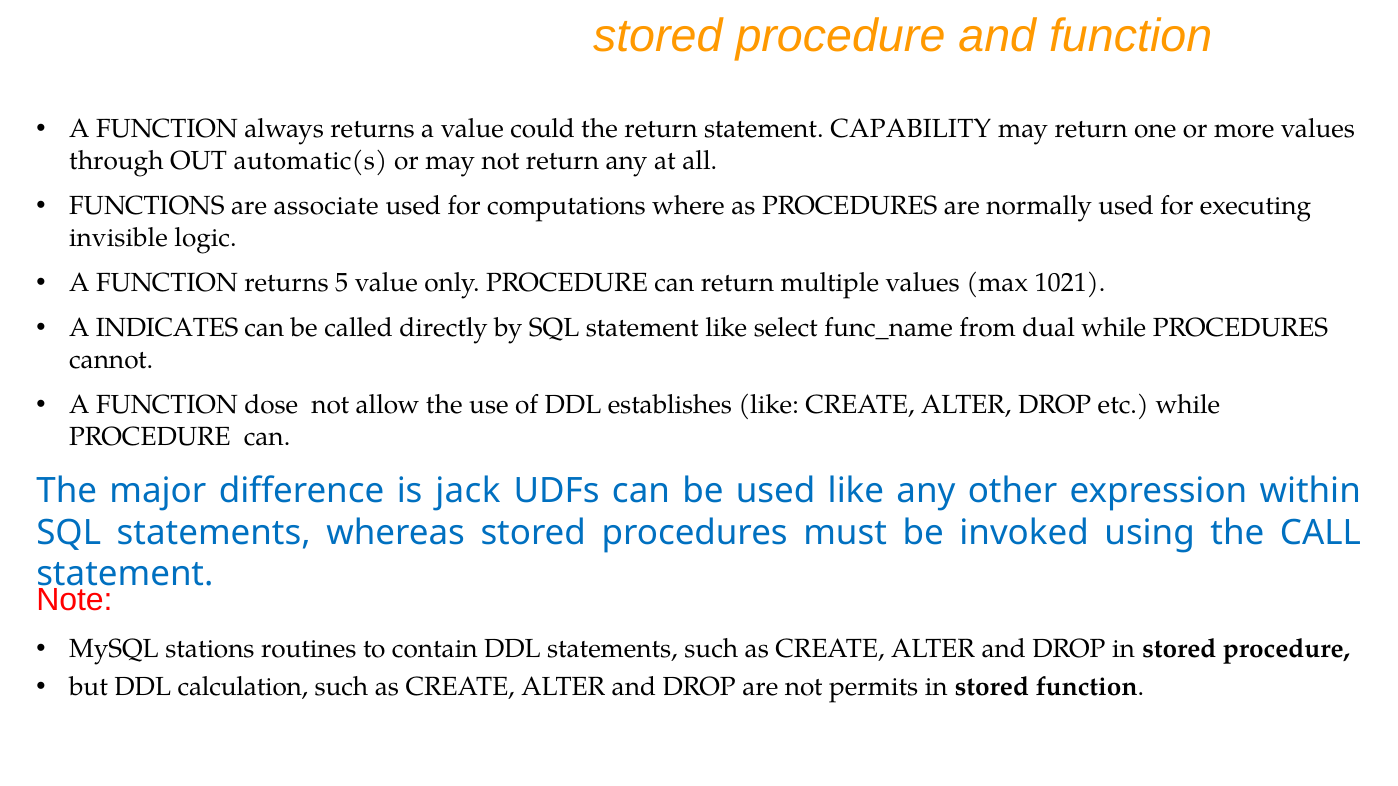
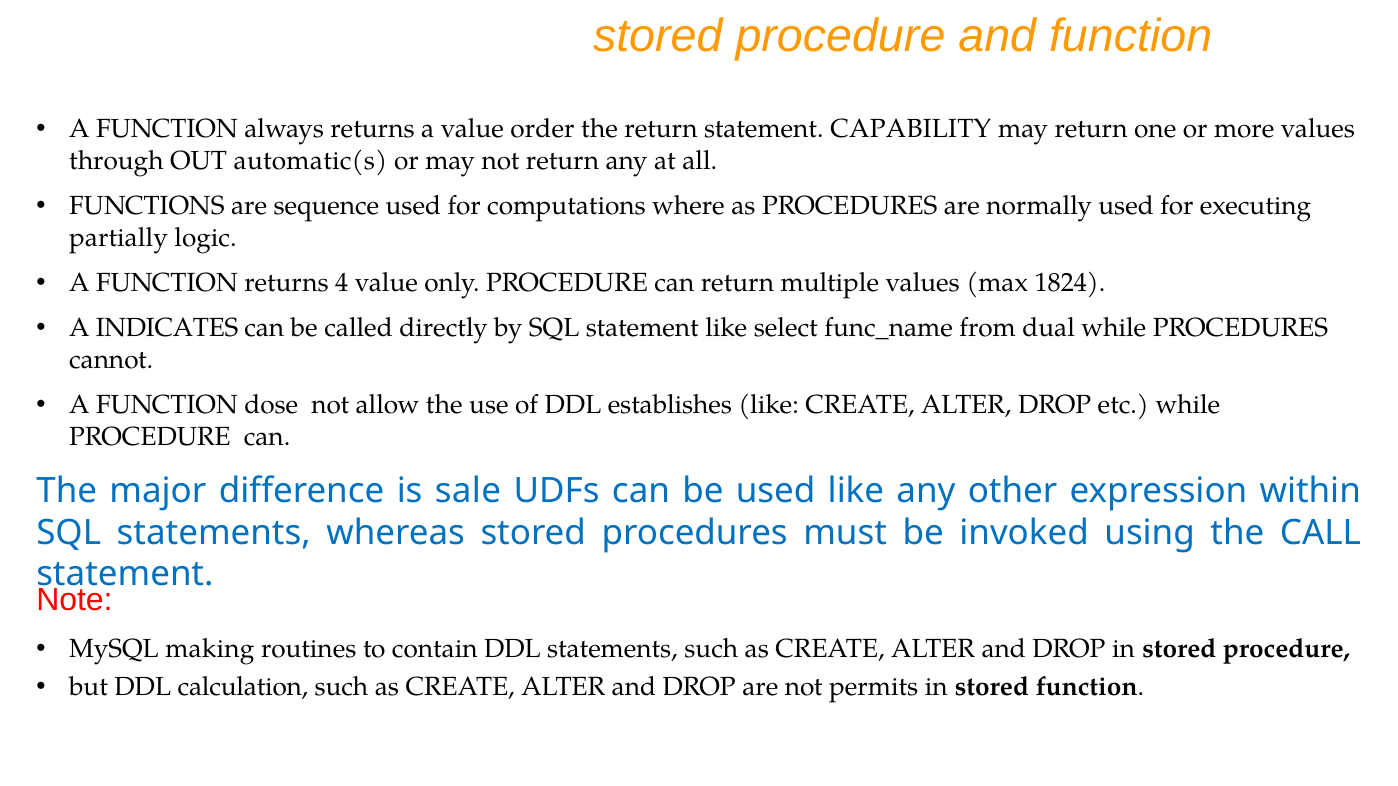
could: could -> order (542, 129)
associate: associate -> sequence (326, 206)
invisible: invisible -> partially (118, 237)
5: 5 -> 4 (342, 283)
1021: 1021 -> 1824 (1070, 283)
jack: jack -> sale (468, 491)
stations: stations -> making (210, 649)
